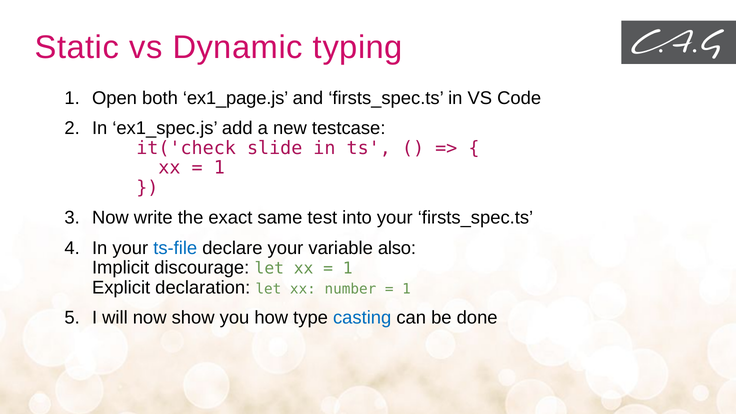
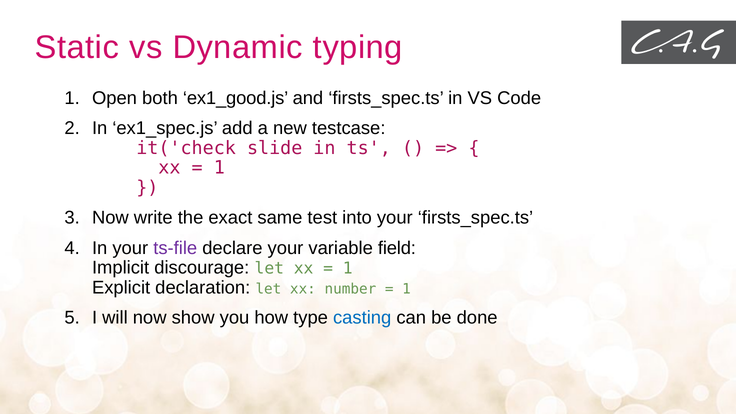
ex1_page.js: ex1_page.js -> ex1_good.js (236, 98)
ts-file colour: blue -> purple (175, 248)
also: also -> field (397, 248)
